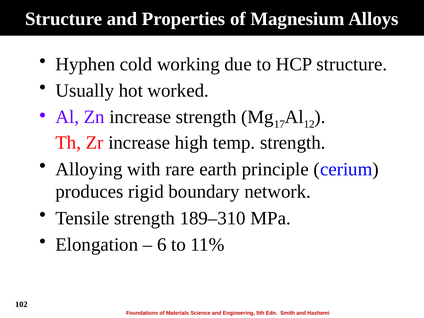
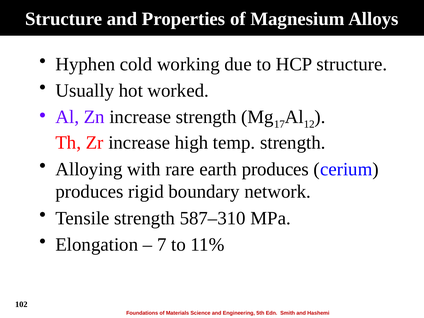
earth principle: principle -> produces (275, 169)
189–310: 189–310 -> 587–310 (213, 218)
6: 6 -> 7 (162, 245)
